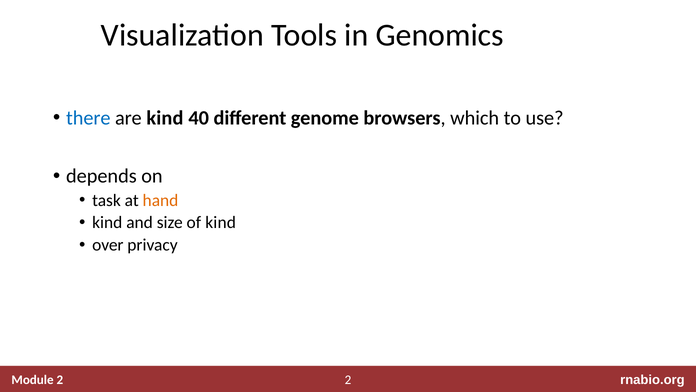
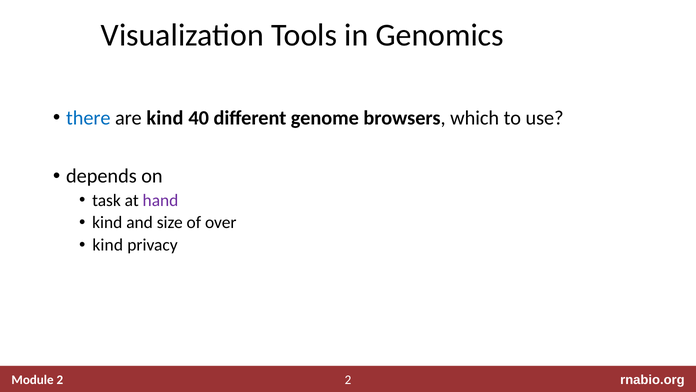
hand colour: orange -> purple (160, 200)
of kind: kind -> over (221, 222)
over: over -> kind (108, 245)
